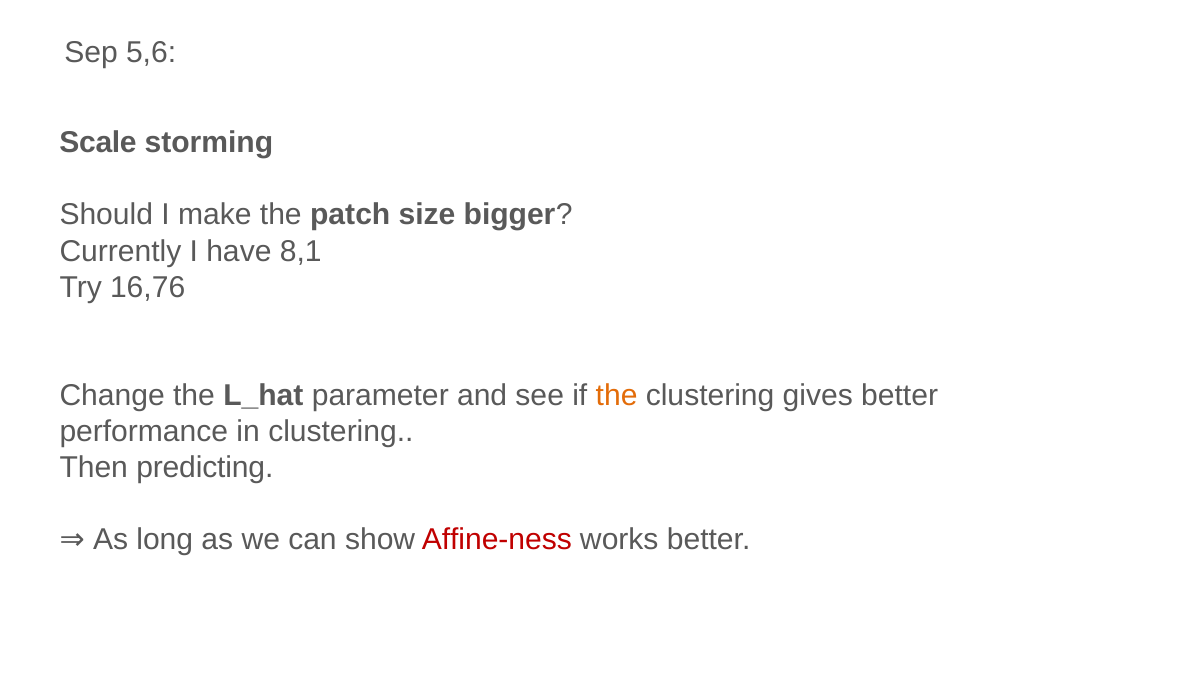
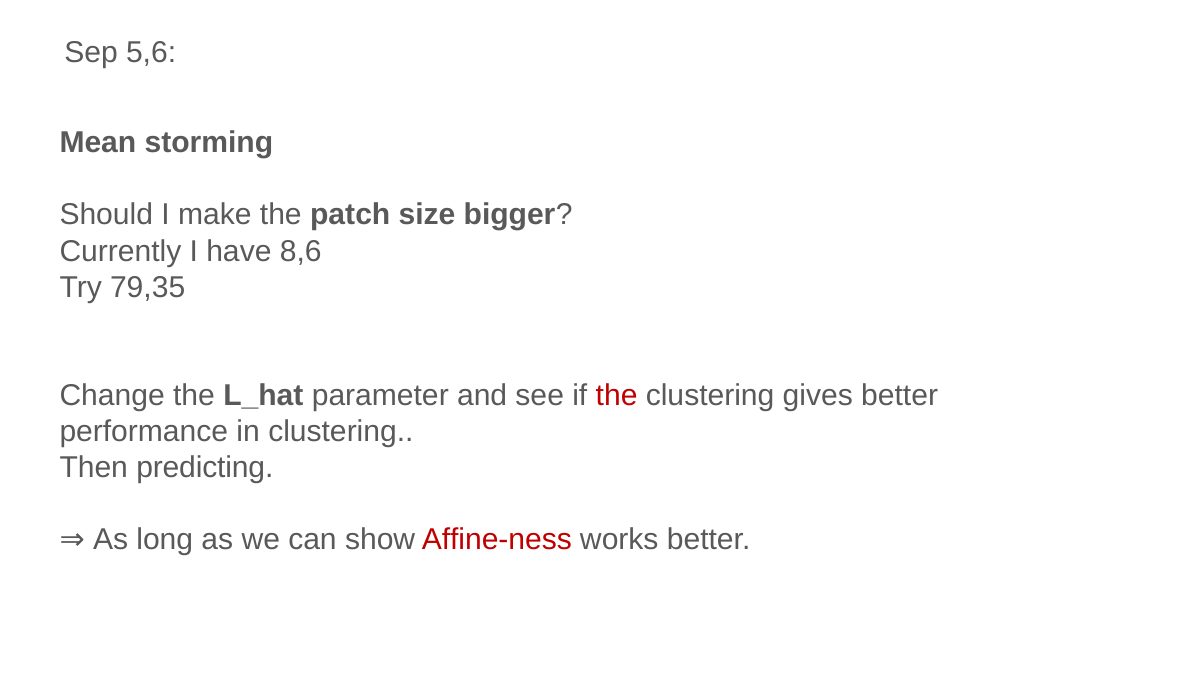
Scale: Scale -> Mean (98, 143)
8,1: 8,1 -> 8,6 (301, 251)
16,76: 16,76 -> 79,35 (148, 287)
the colour: orange -> red (617, 395)
